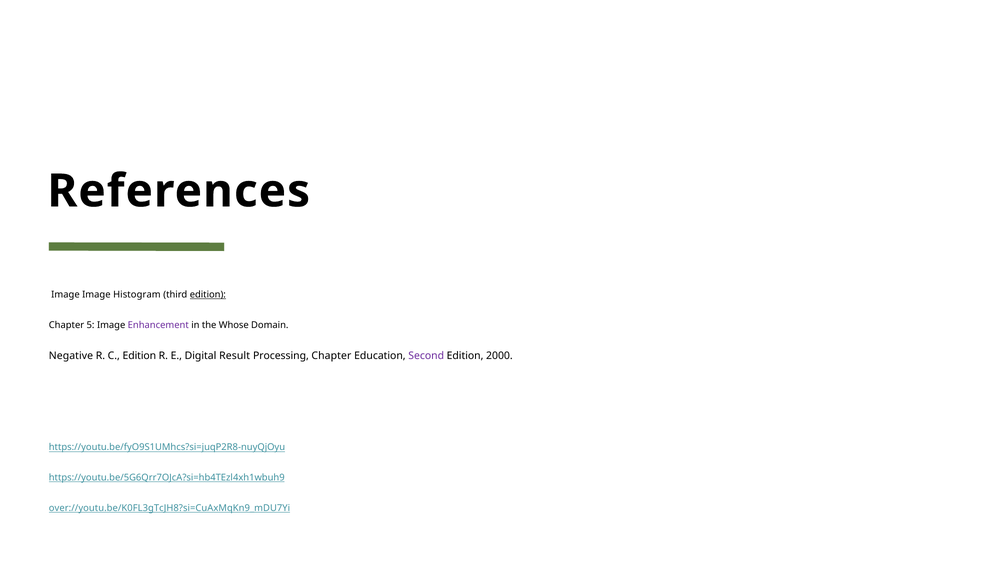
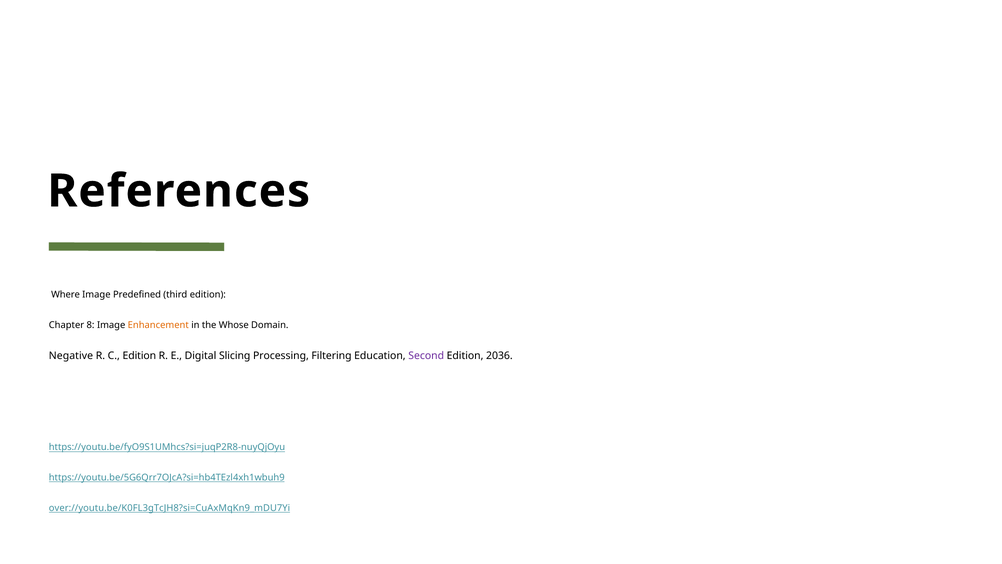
Image: Image -> Where (66, 294)
Histogram: Histogram -> Predefined (137, 294)
edition underline: present -> none (208, 294)
5: 5 -> 8 (91, 325)
Enhancement colour: purple -> orange (158, 325)
Result: Result -> Slicing (235, 356)
Processing Chapter: Chapter -> Filtering (332, 356)
2000: 2000 -> 2036 (499, 356)
